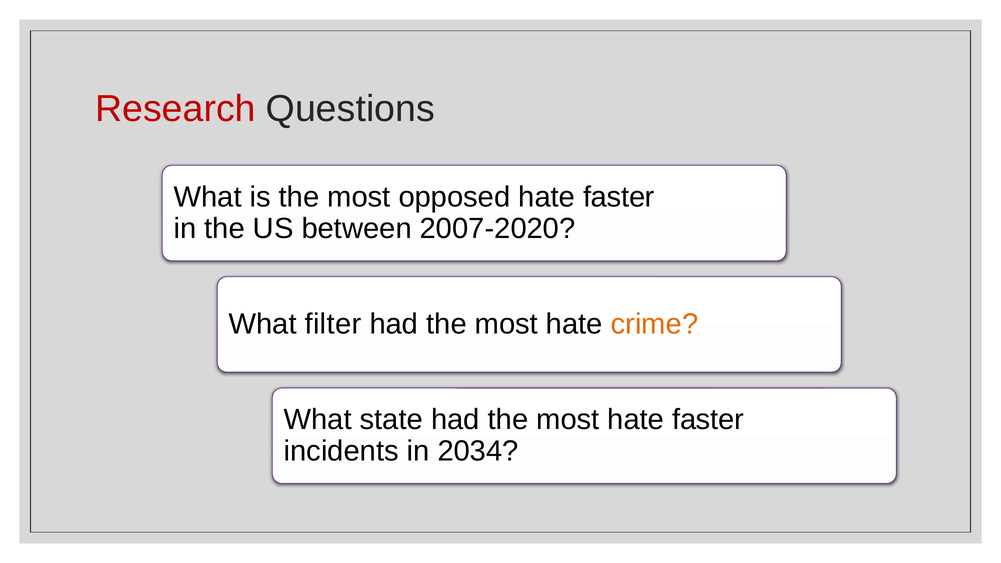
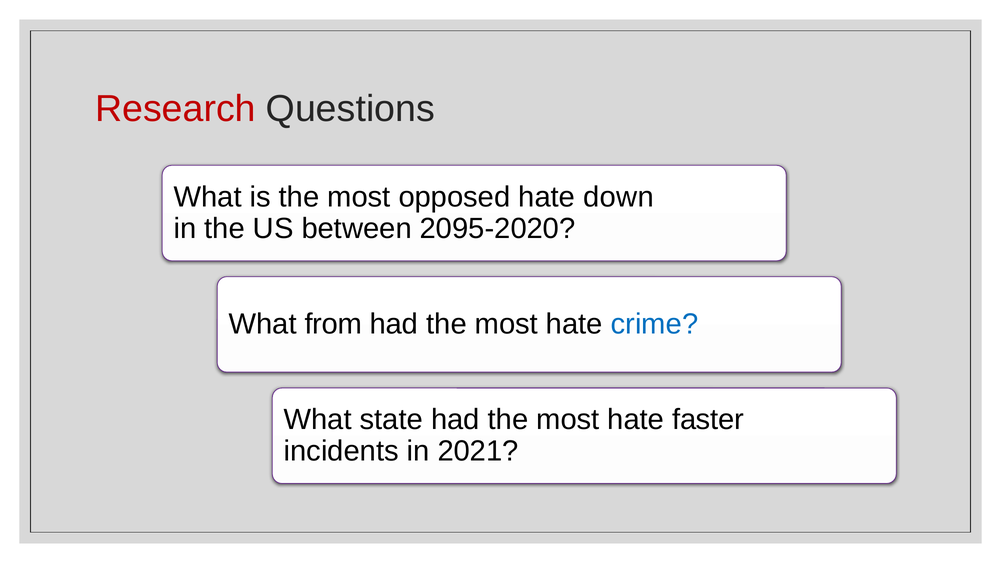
faster: faster -> down (619, 197)
2007-2020: 2007-2020 -> 2095-2020 (498, 229)
filter: filter -> from (333, 324)
crime colour: orange -> blue (654, 324)
2034: 2034 -> 2021 (478, 451)
